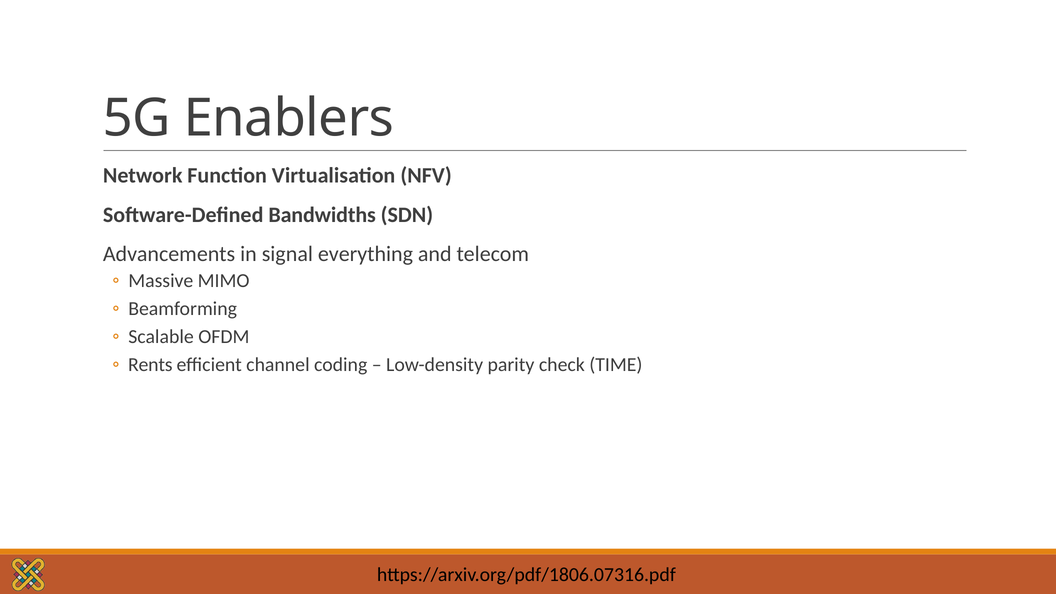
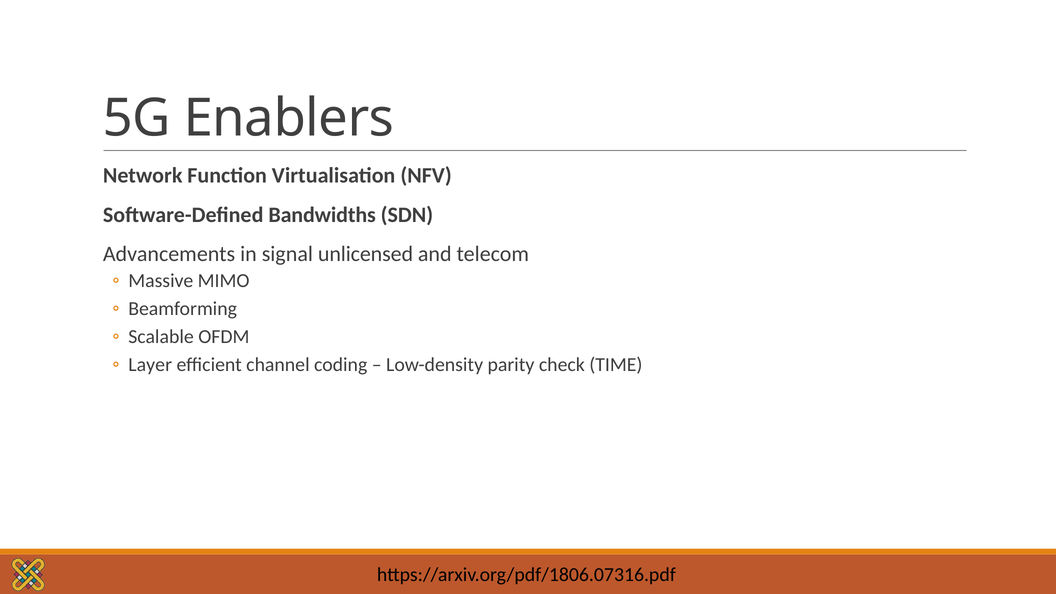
everything: everything -> unlicensed (366, 254)
Rents: Rents -> Layer (150, 365)
